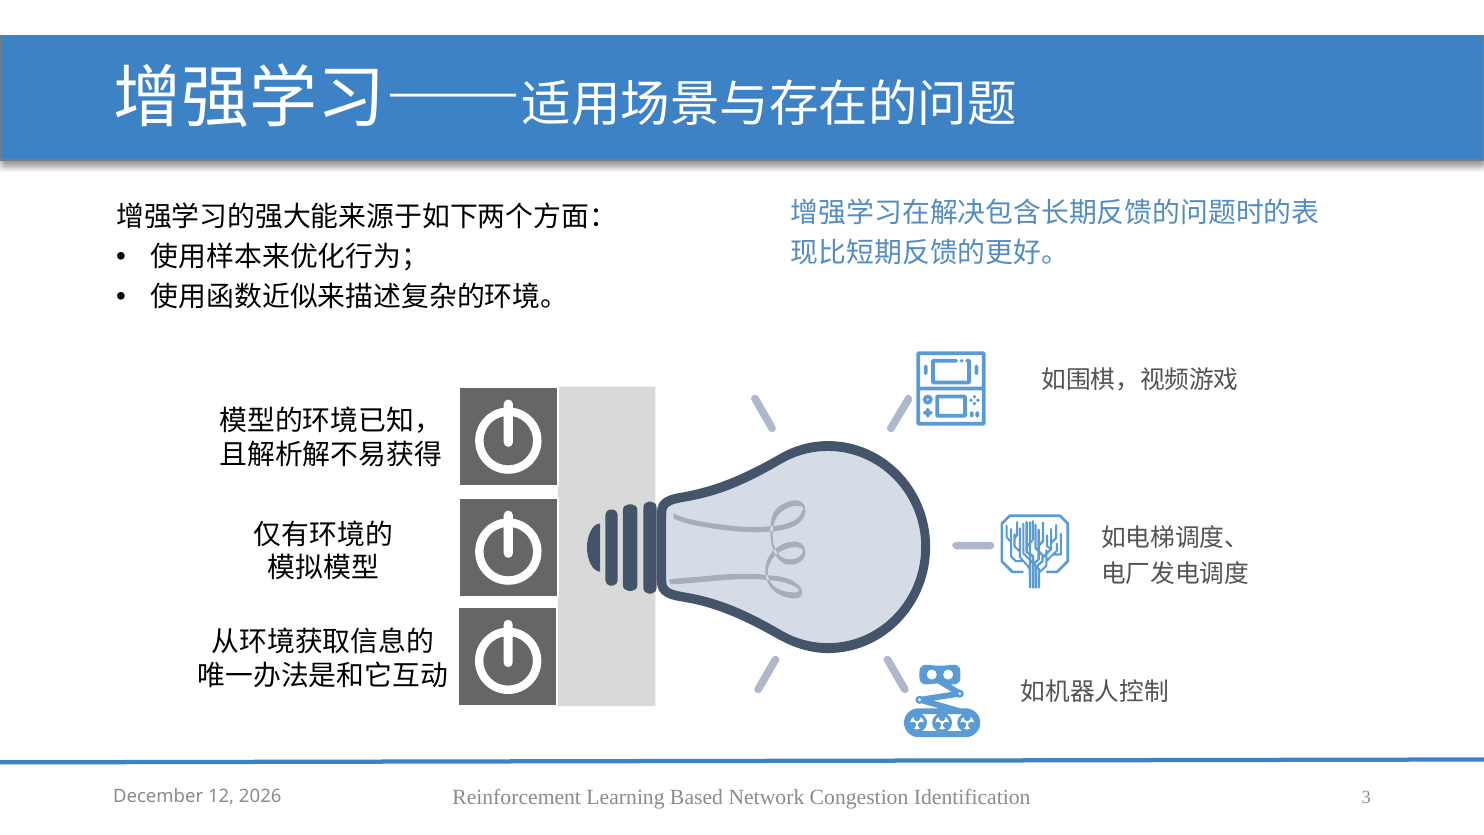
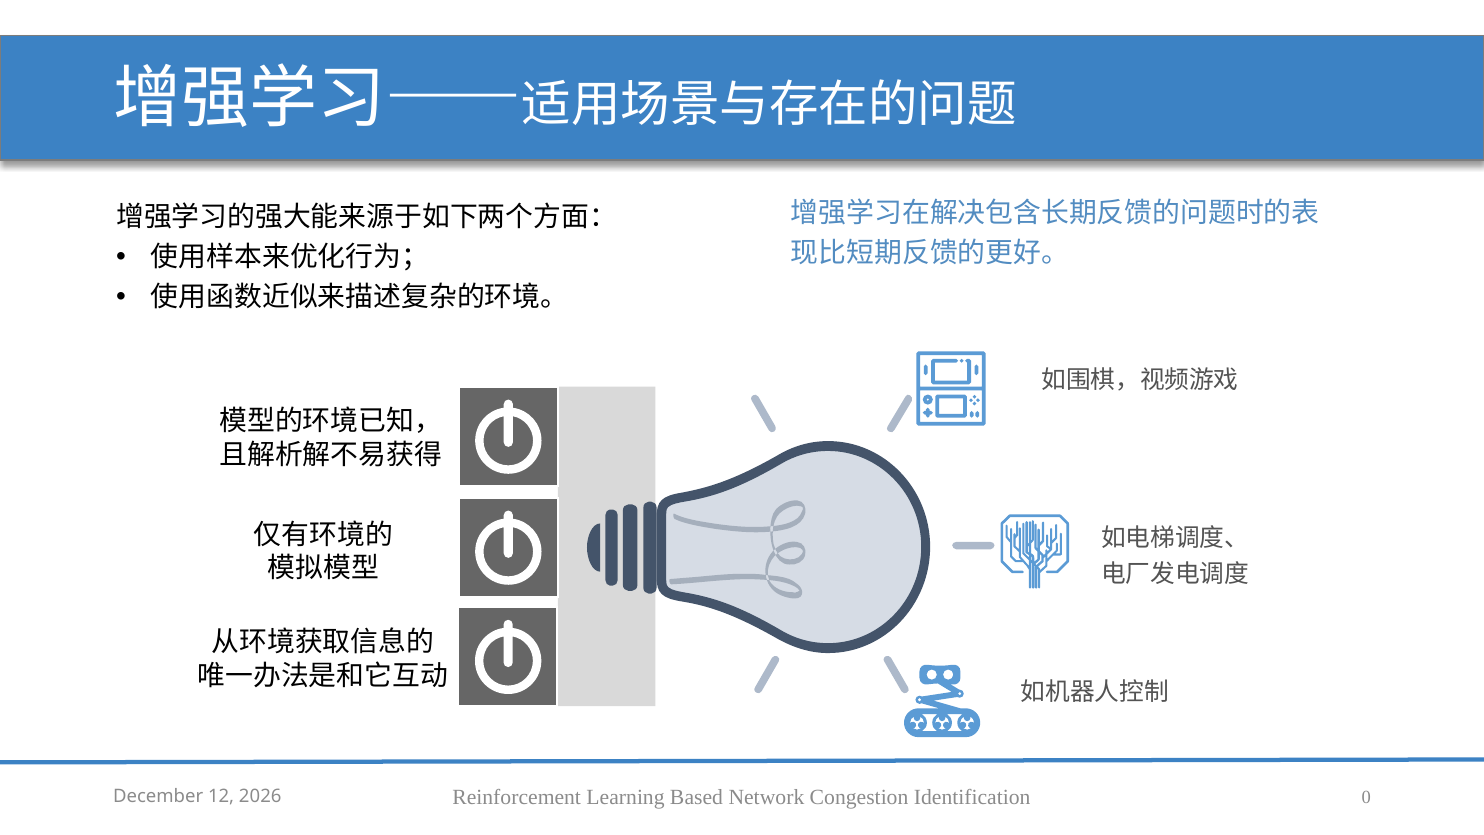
3: 3 -> 0 (1366, 797)
